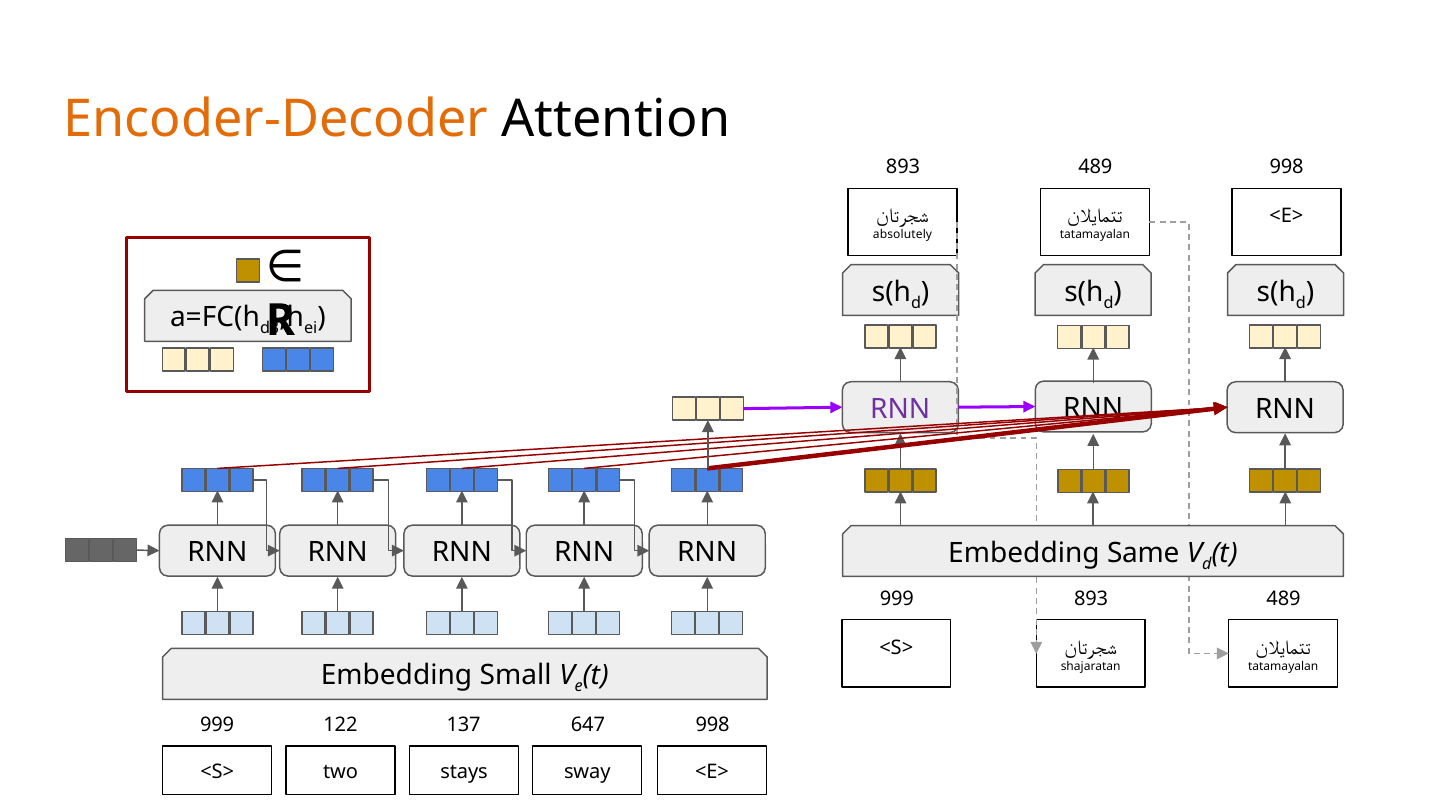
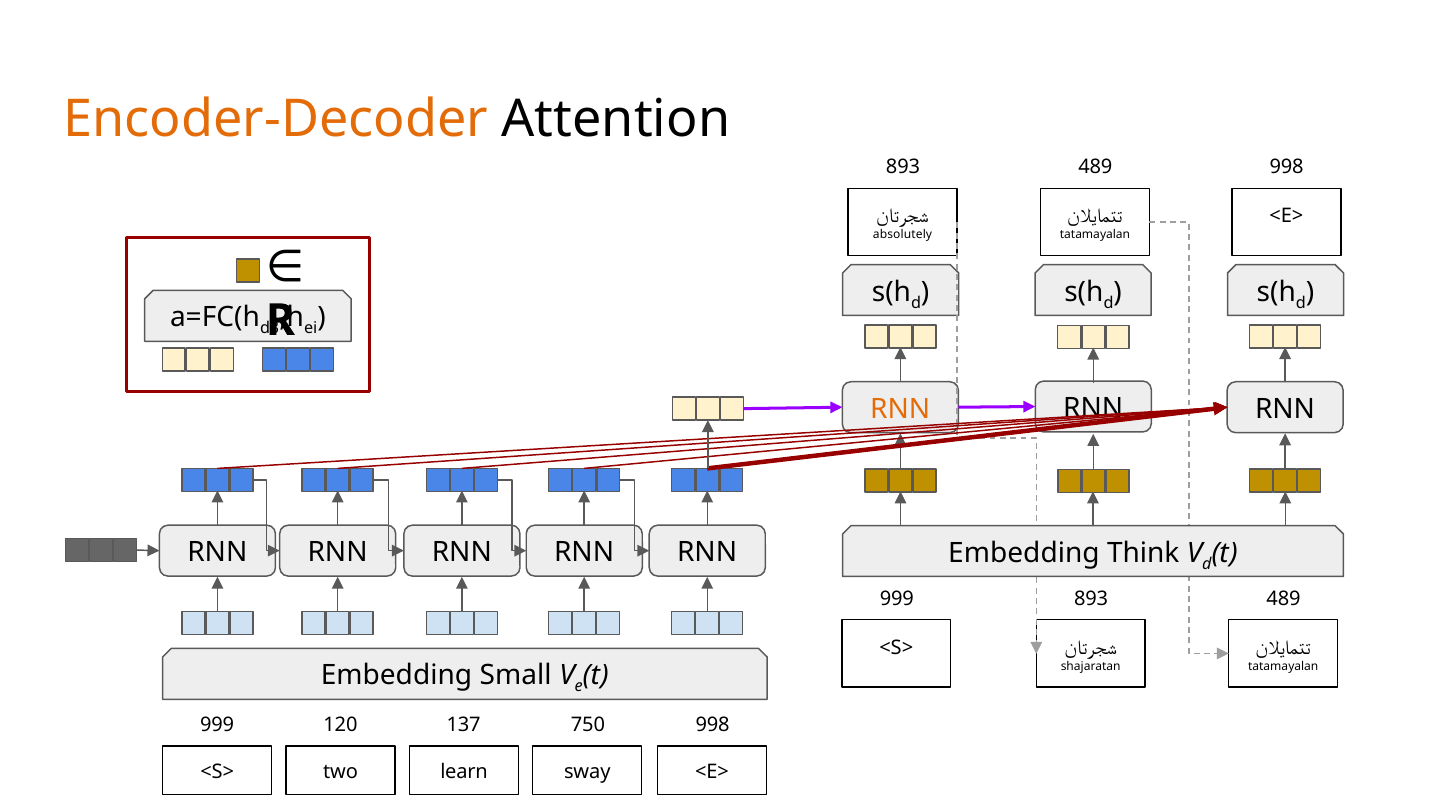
RNN colour: purple -> orange (900, 409)
Same: Same -> Think (1143, 553)
122: 122 -> 120 (340, 725)
647: 647 -> 750 (588, 725)
stays: stays -> learn (464, 771)
